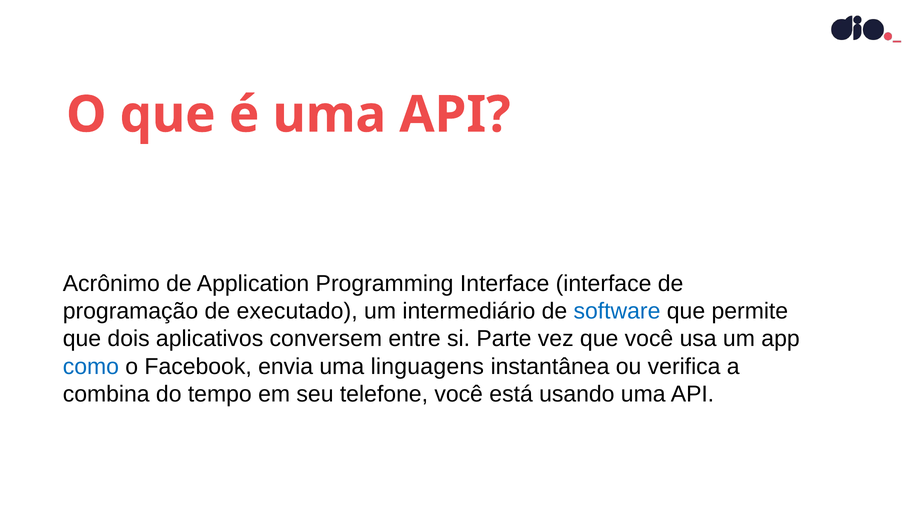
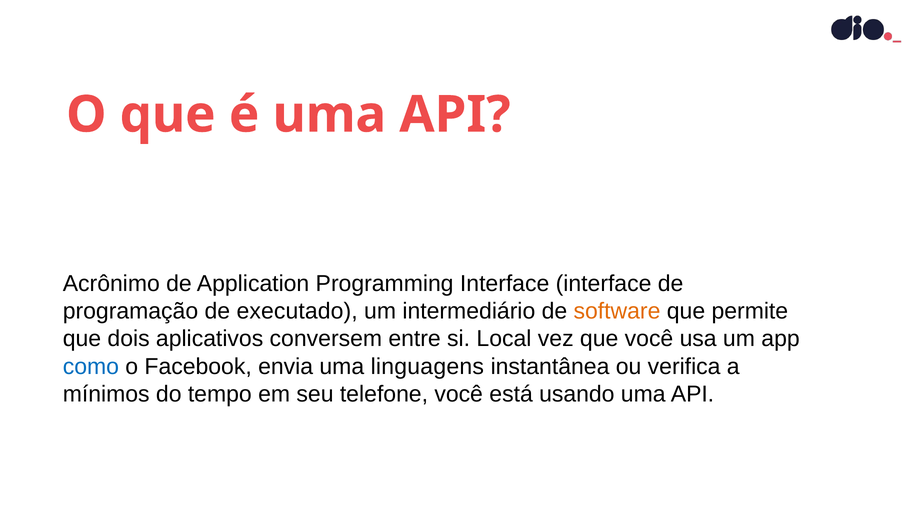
software colour: blue -> orange (617, 311)
Parte: Parte -> Local (504, 339)
combina: combina -> mínimos (106, 394)
